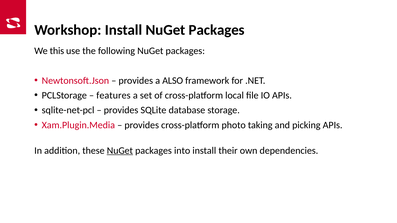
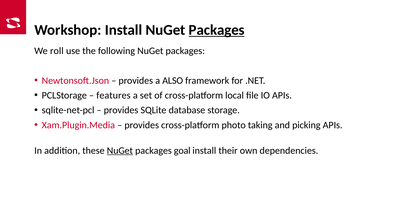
Packages underline: none -> present (217, 30)
this: this -> roll (57, 51)
into: into -> goal (182, 151)
